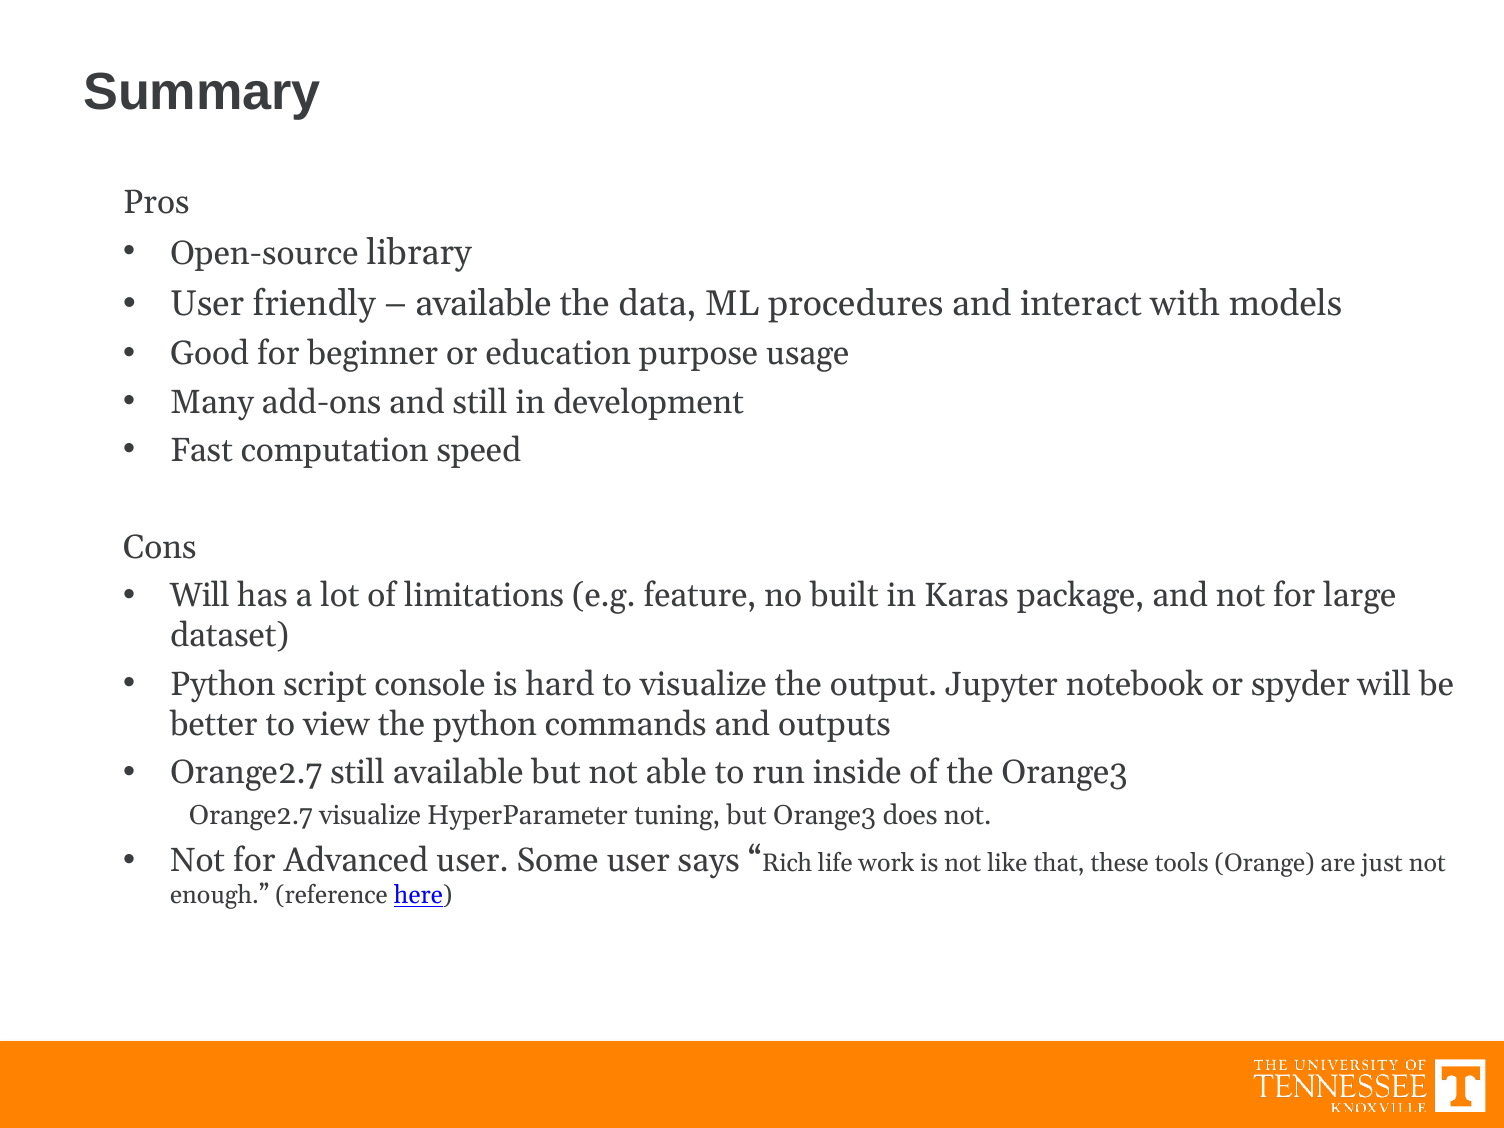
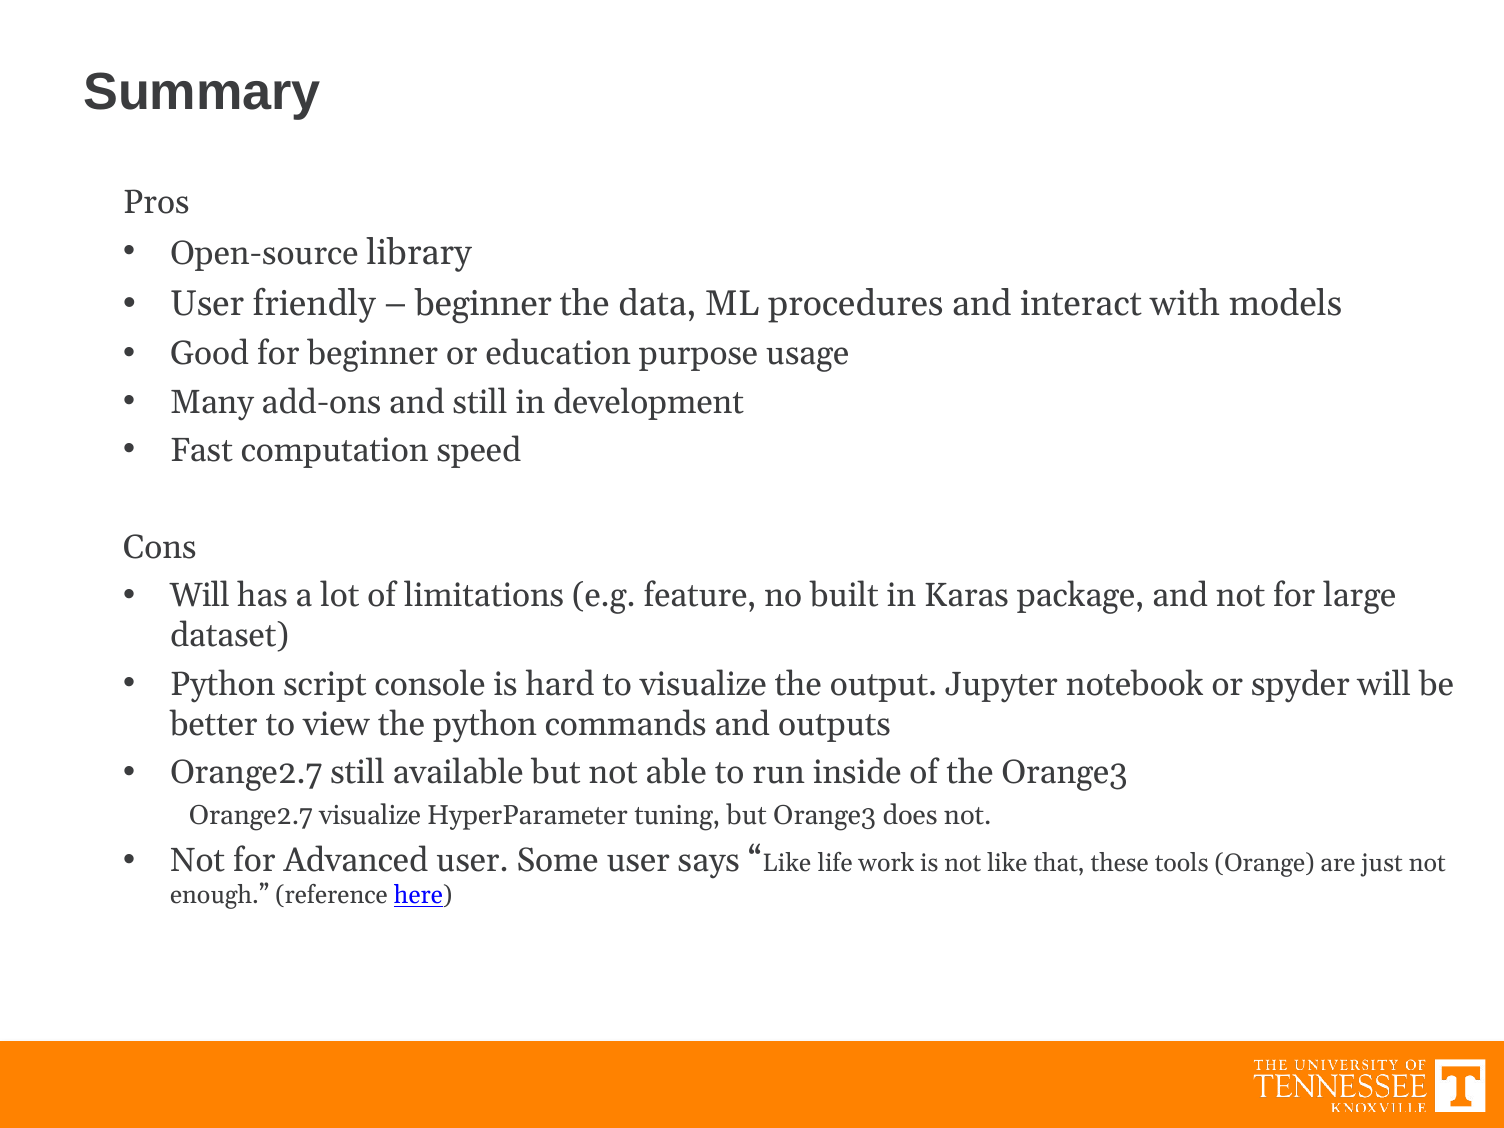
available: available -> beginner (484, 304)
Rich: Rich -> Like (787, 863)
